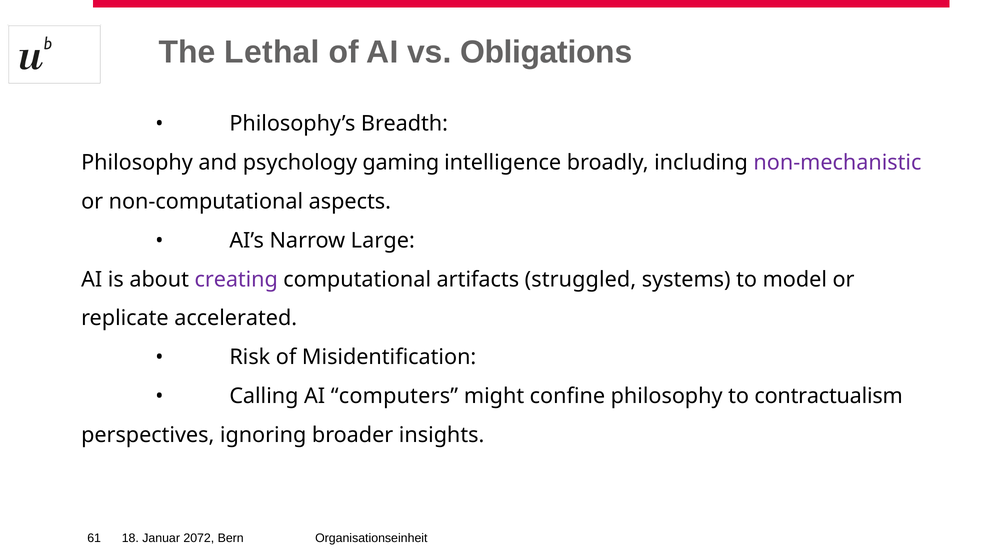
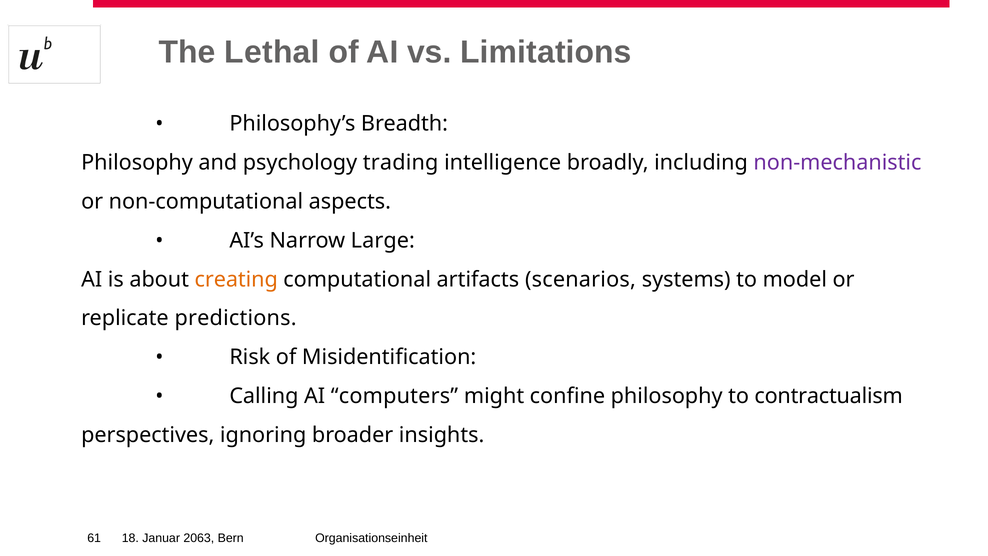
Obligations: Obligations -> Limitations (546, 52)
gaming: gaming -> trading (401, 163)
creating colour: purple -> orange (236, 279)
struggled: struggled -> scenarios (580, 279)
accelerated: accelerated -> predictions (236, 318)
2072: 2072 -> 2063 (199, 538)
